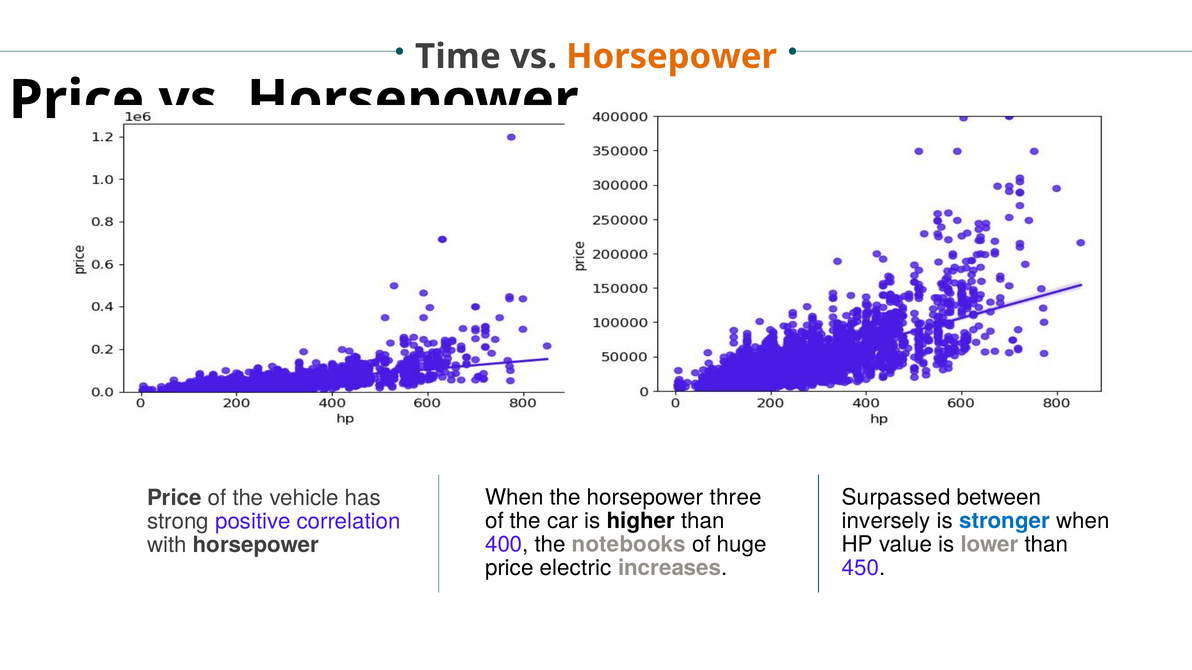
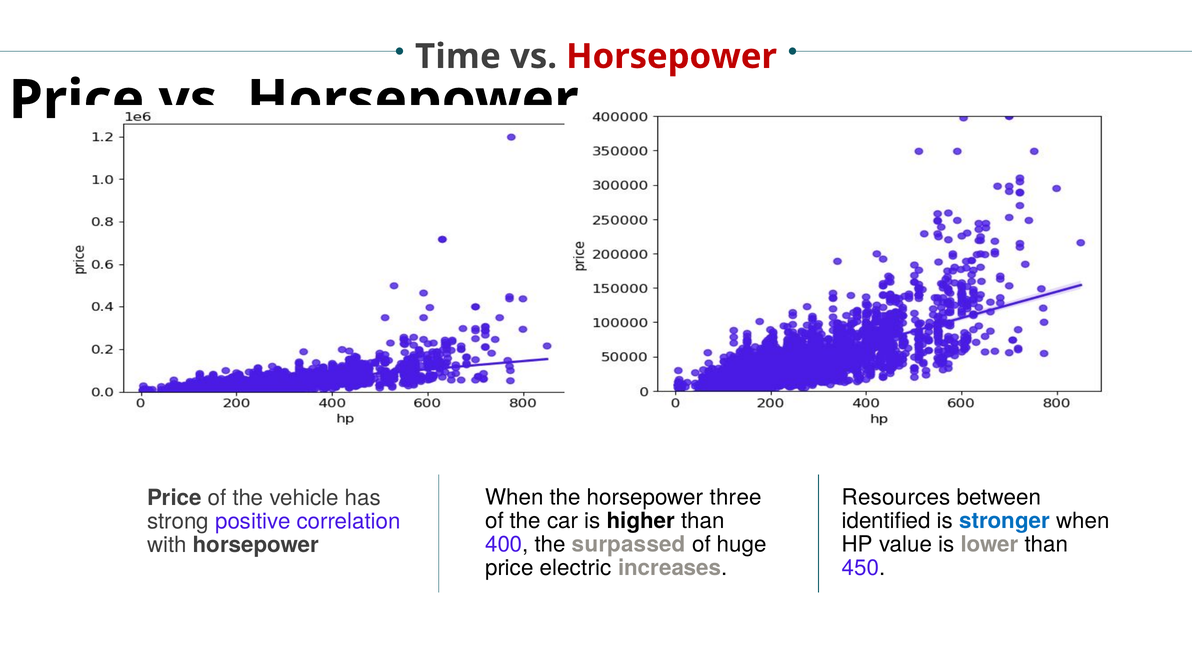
Horsepower colour: orange -> red (671, 57)
Surpassed: Surpassed -> Resources (896, 498)
inversely: inversely -> identified (886, 521)
notebooks: notebooks -> surpassed (629, 545)
